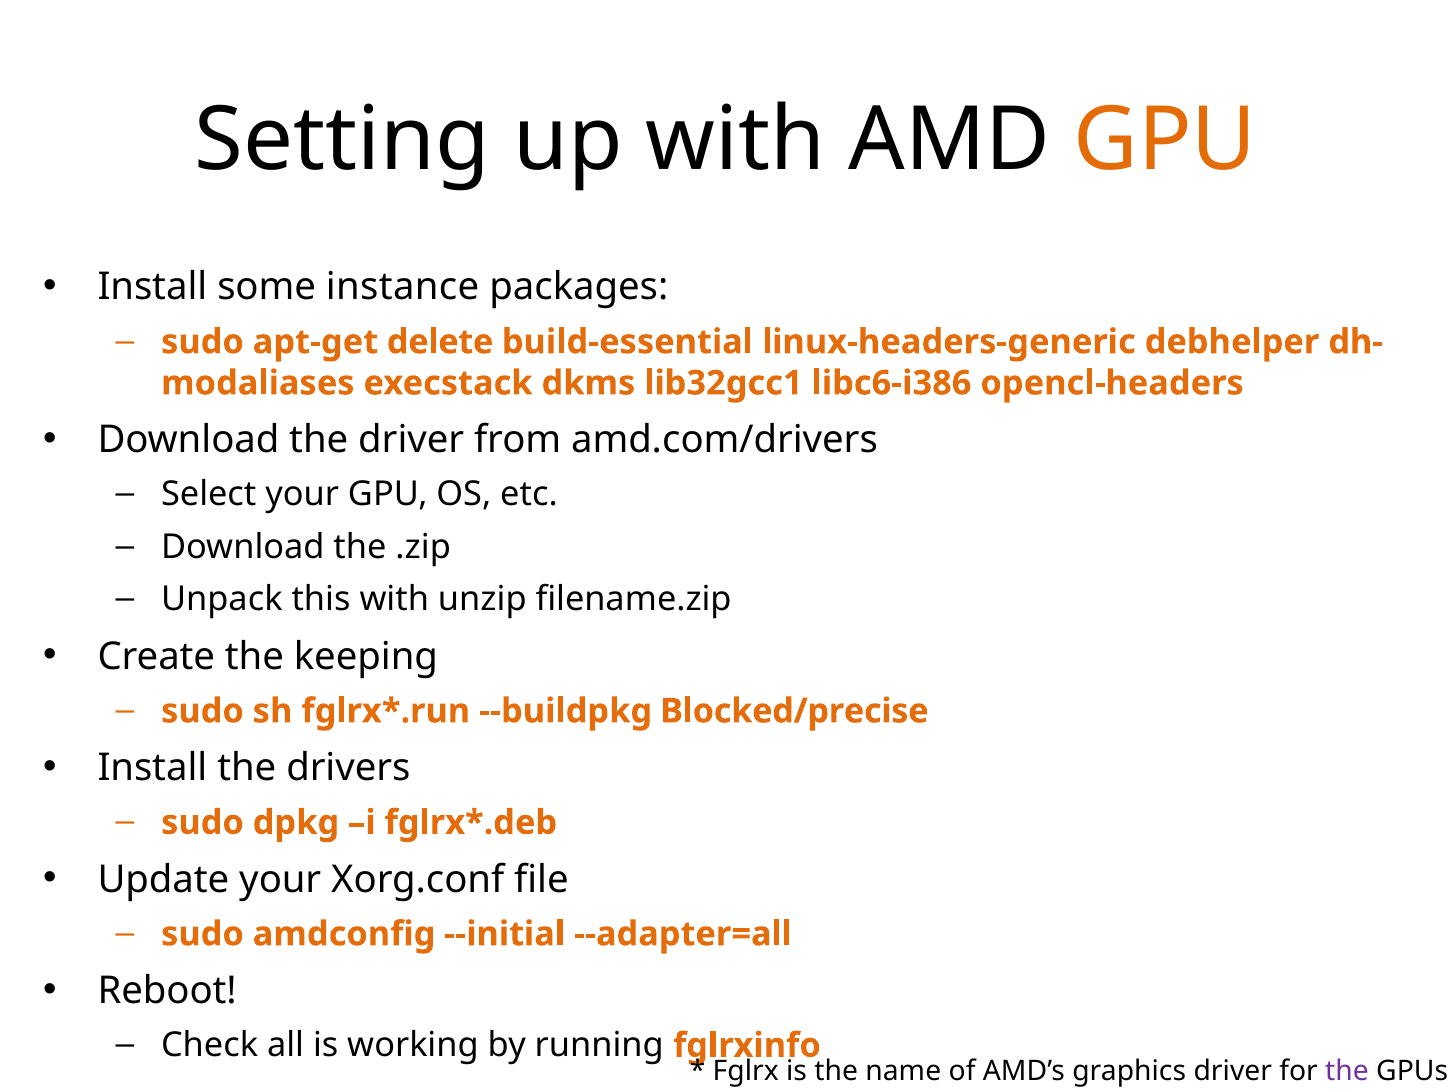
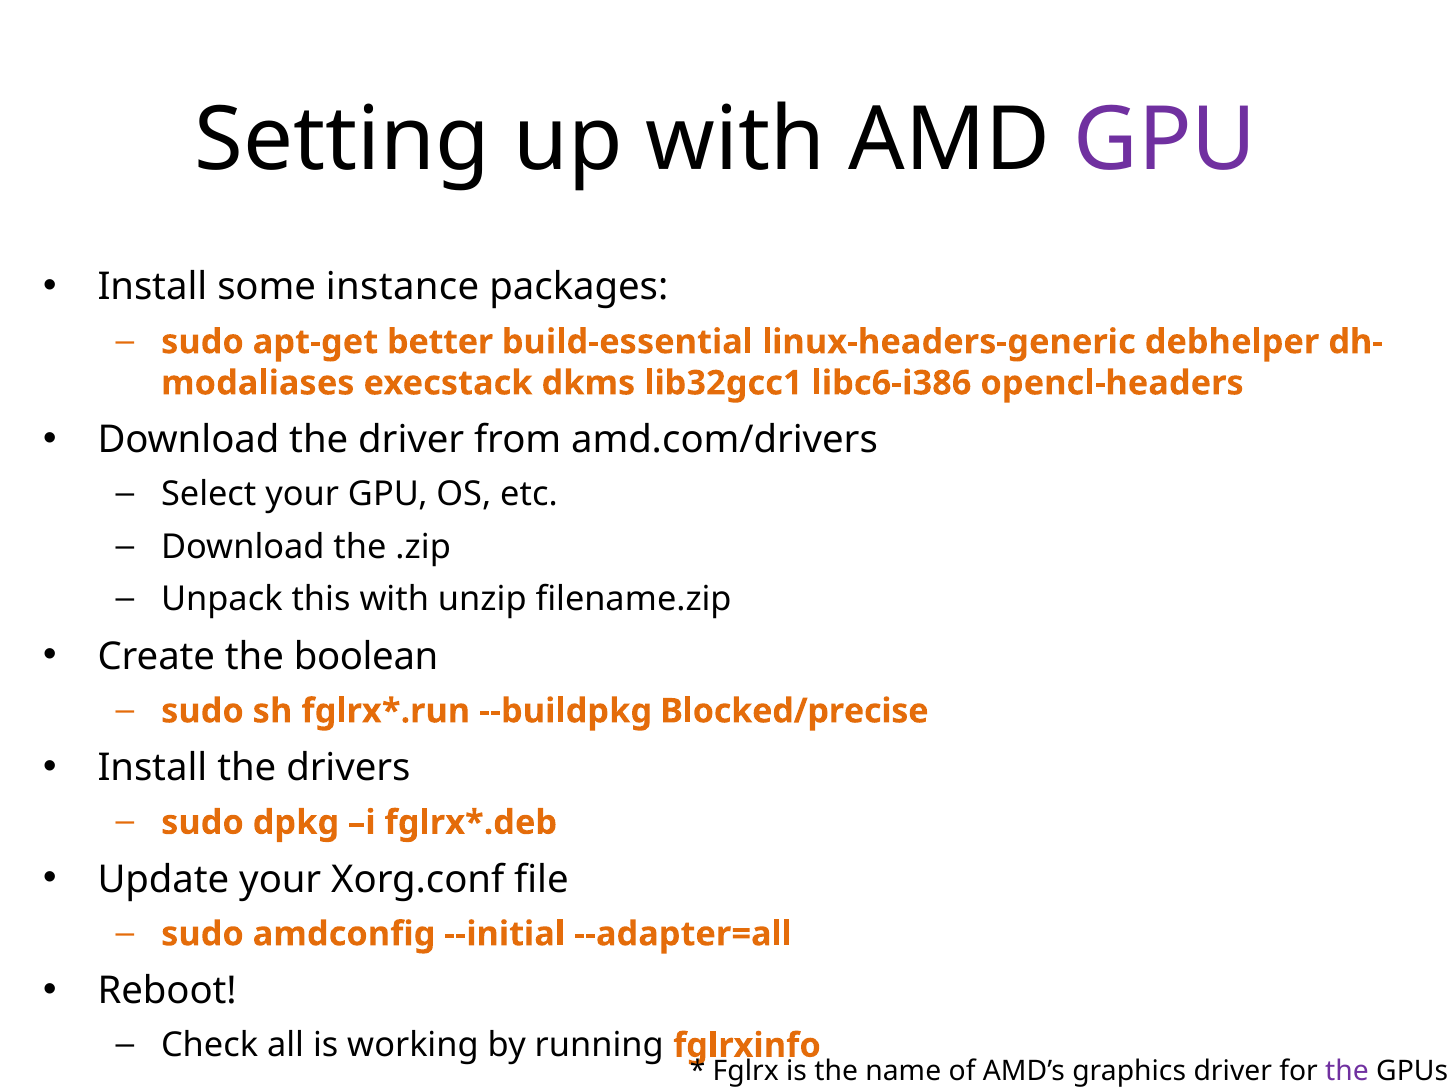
GPU colour: orange -> purple (1165, 141)
delete: delete -> better (440, 342)
keeping: keeping -> boolean (366, 656)
